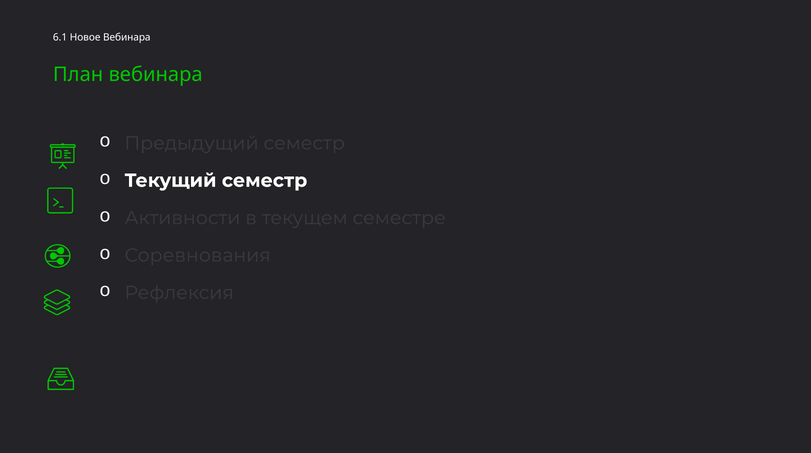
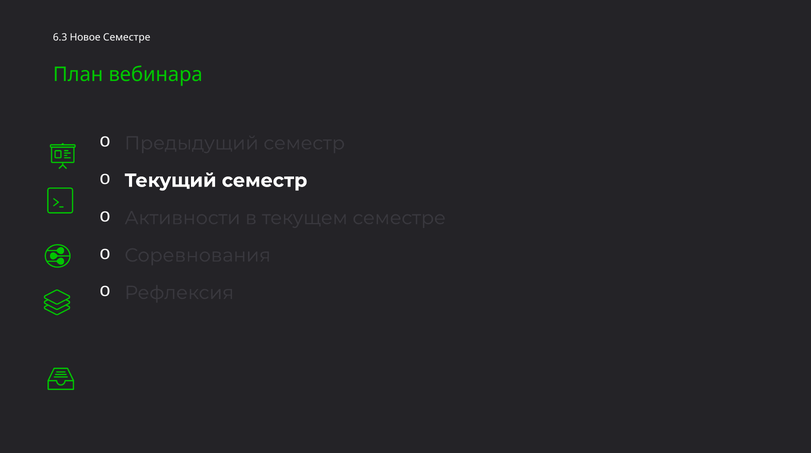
6.1: 6.1 -> 6.3 (60, 37)
Новое Вебинара: Вебинара -> Семестре (127, 37)
